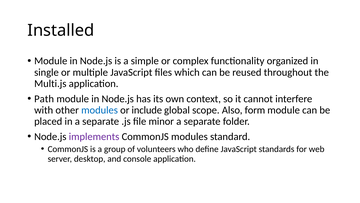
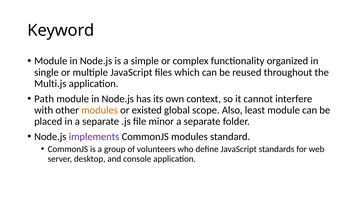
Installed: Installed -> Keyword (61, 30)
modules colour: blue -> orange (100, 110)
include: include -> existed (147, 110)
form: form -> least (255, 110)
